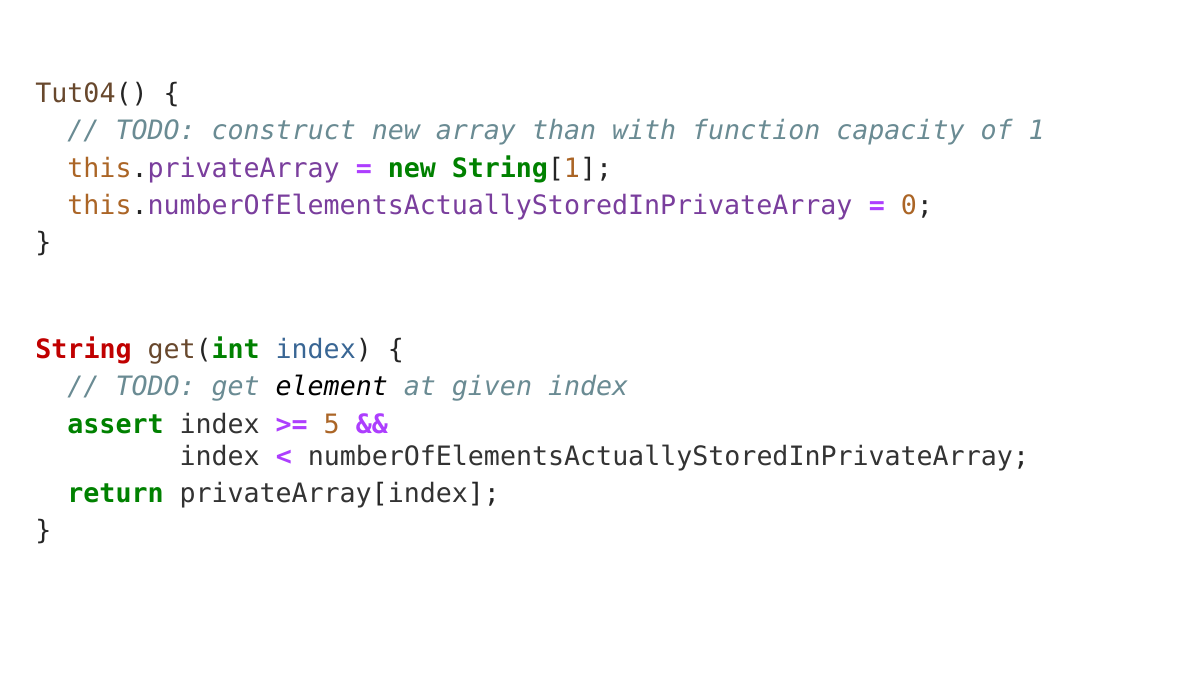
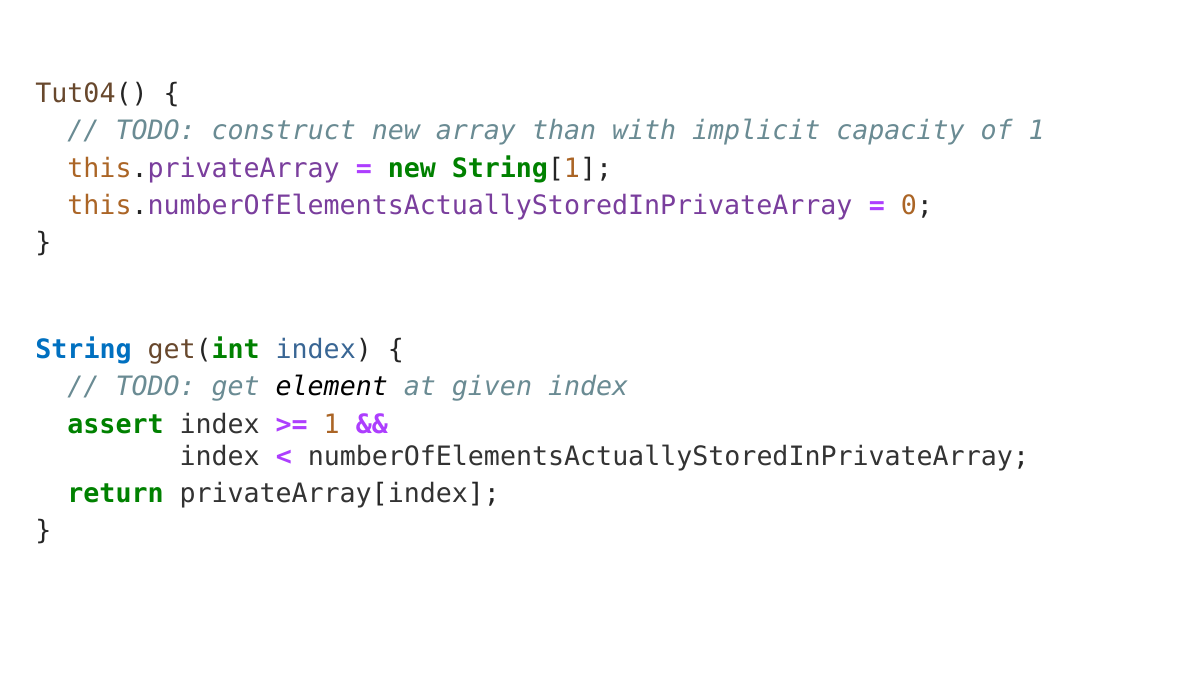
function: function -> implicit (756, 131)
String colour: red -> blue (84, 349)
5: 5 -> 1 (332, 424)
